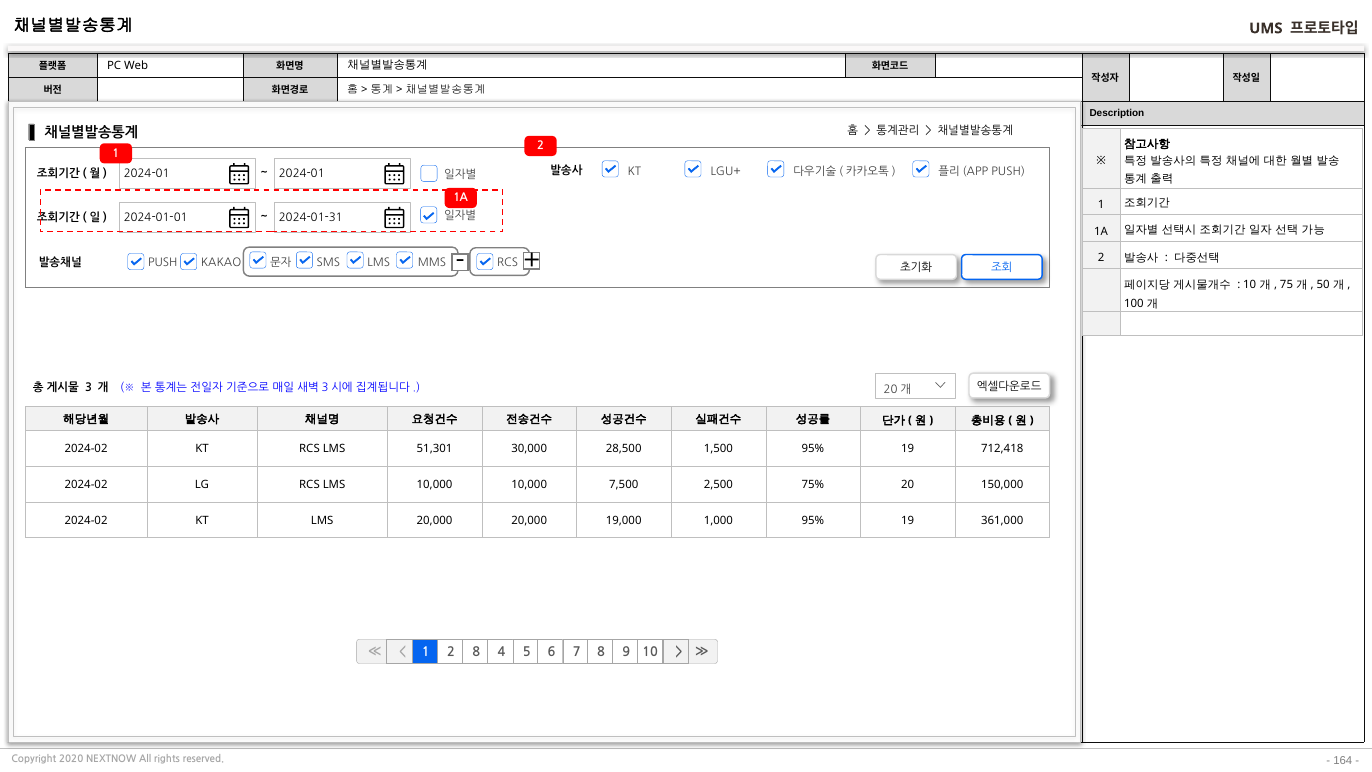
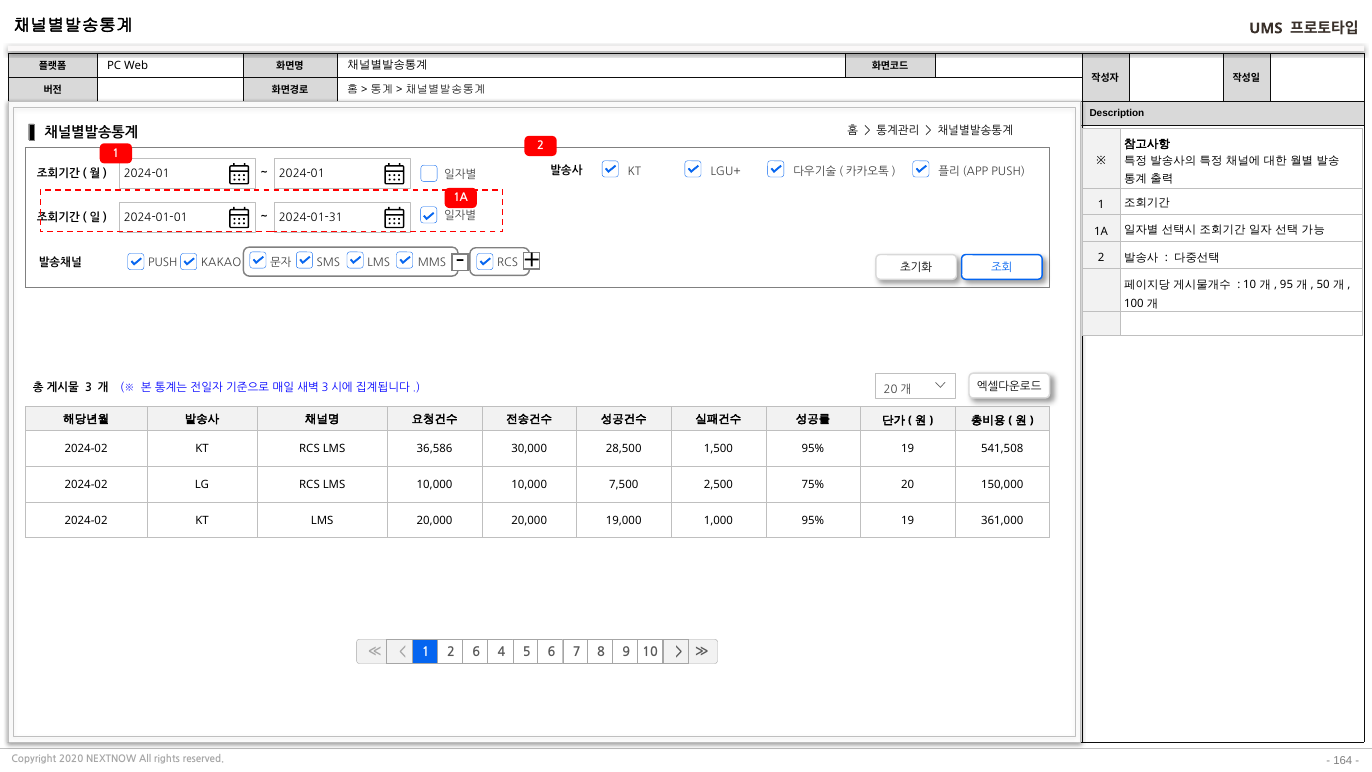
75: 75 -> 95 (1287, 285)
51,301: 51,301 -> 36,586 (435, 449)
712,418: 712,418 -> 541,508 (1002, 449)
2 8: 8 -> 6 (476, 652)
